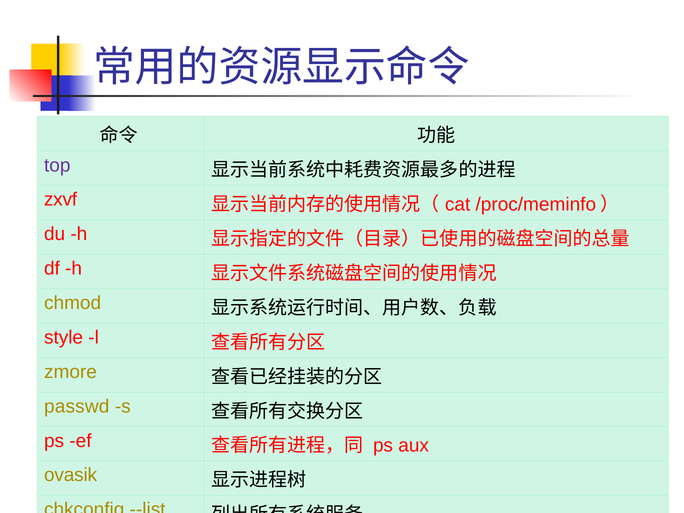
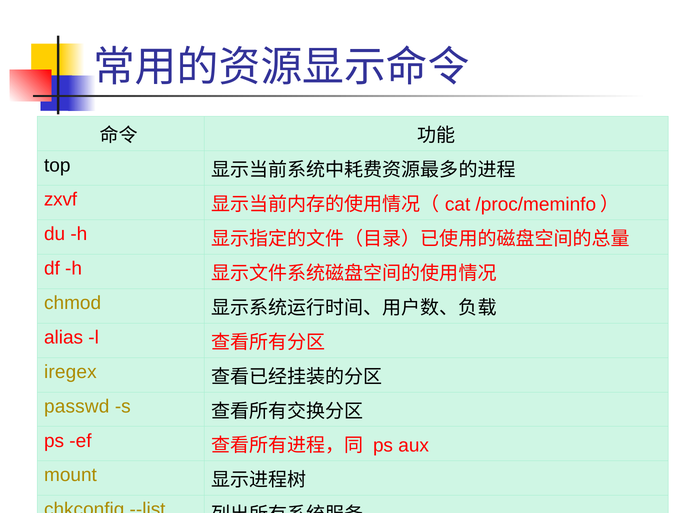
top colour: purple -> black (57, 165)
style: style -> alias (64, 337)
zmore: zmore -> iregex (70, 372)
ovasik: ovasik -> mount (70, 475)
